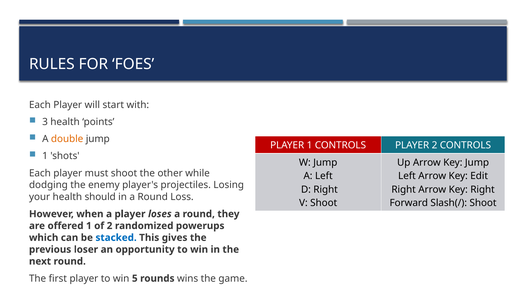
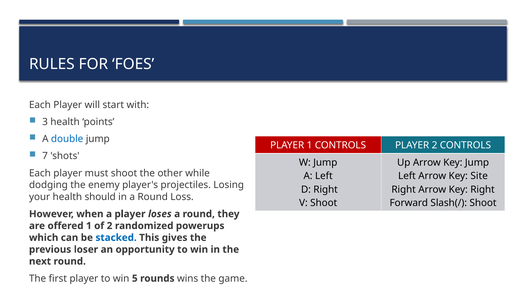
double colour: orange -> blue (67, 139)
1: 1 -> 7 (45, 156)
Edit: Edit -> Site (479, 176)
